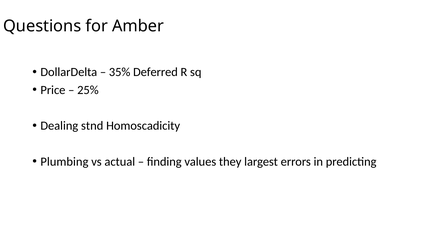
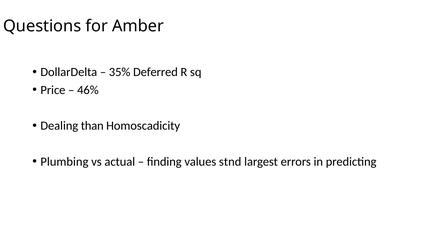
25%: 25% -> 46% (88, 90)
stnd: stnd -> than (92, 126)
they: they -> stnd (230, 161)
